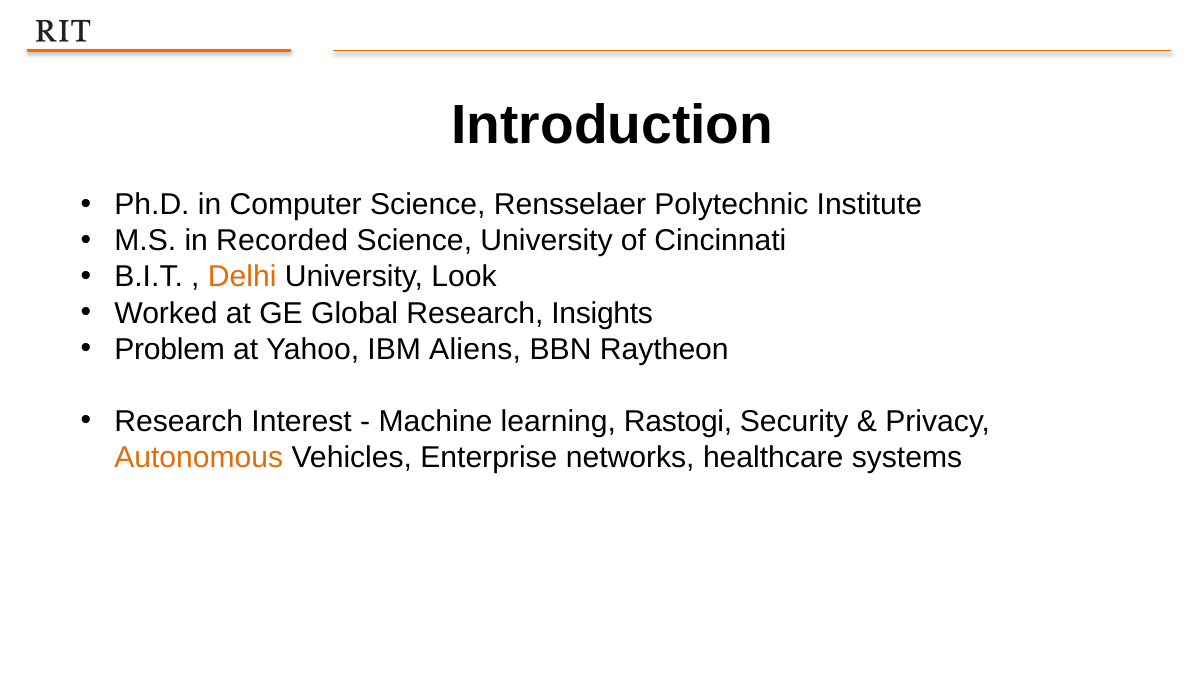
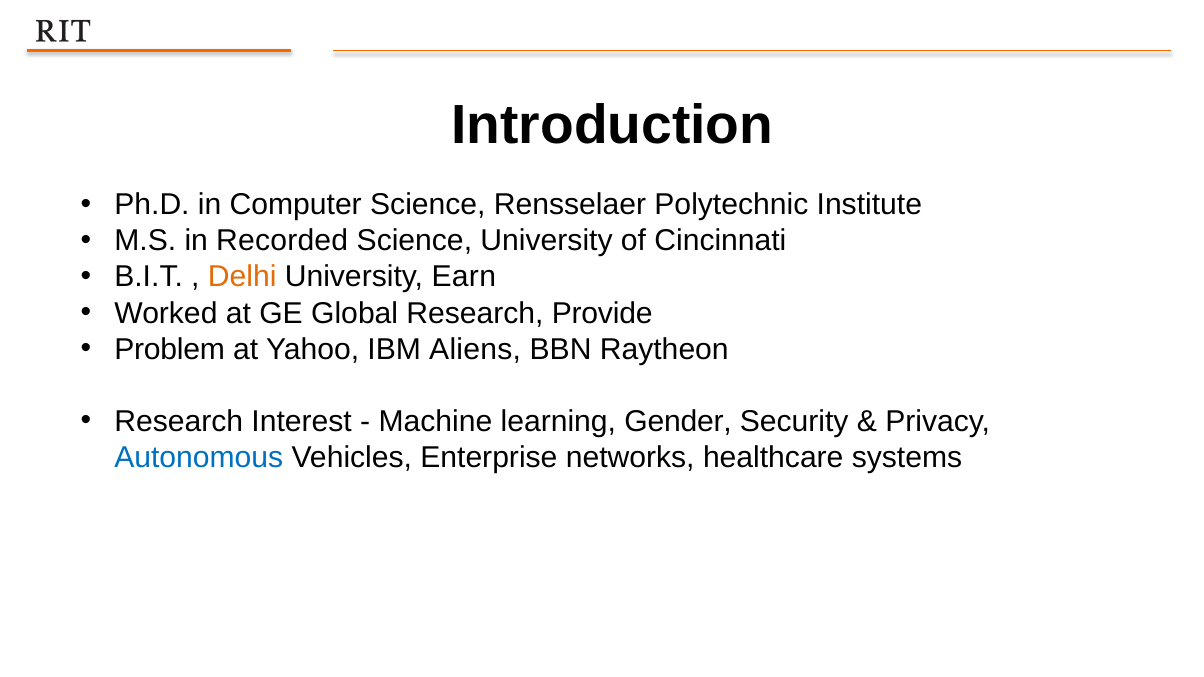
Look: Look -> Earn (464, 277)
Insights: Insights -> Provide (602, 313)
Rastogi: Rastogi -> Gender (678, 422)
Autonomous colour: orange -> blue (199, 458)
